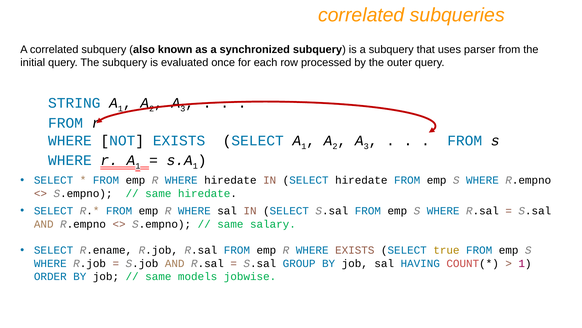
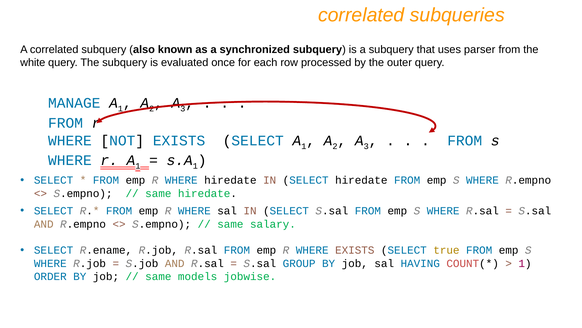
initial: initial -> white (33, 63)
STRING: STRING -> MANAGE (74, 103)
